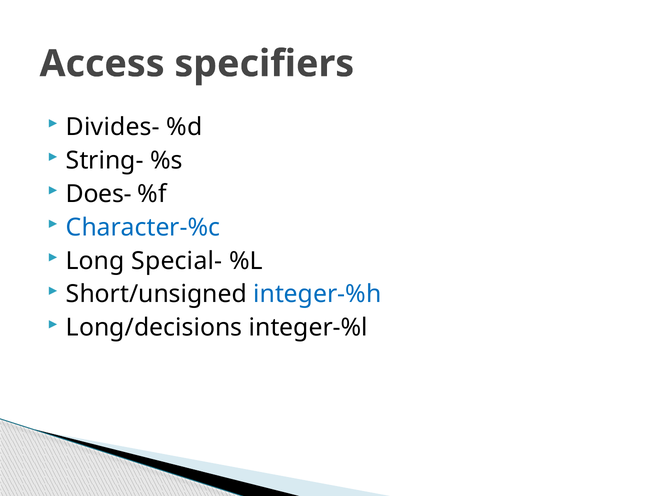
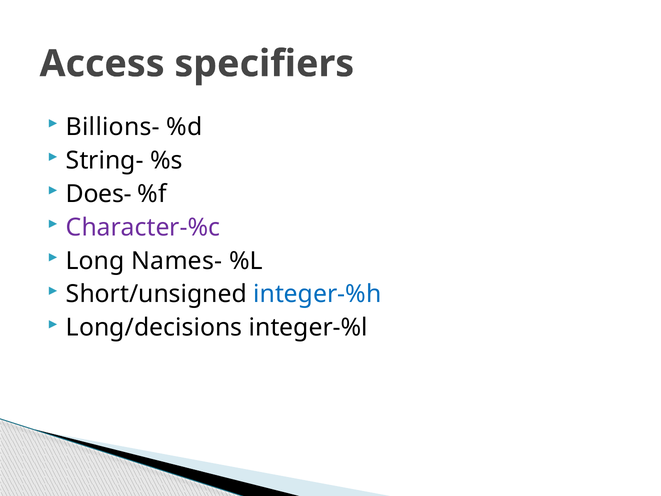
Divides-: Divides- -> Billions- (113, 127)
Character-%c colour: blue -> purple (143, 227)
Special-: Special- -> Names- (177, 261)
